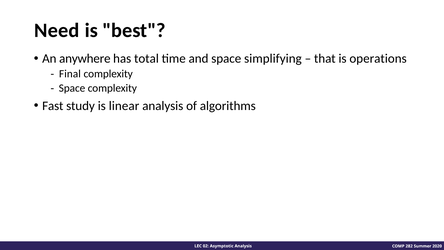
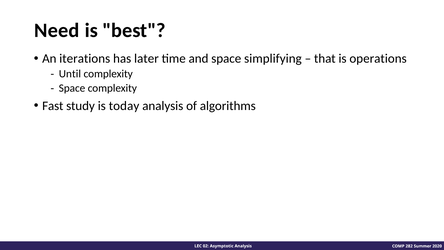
anywhere: anywhere -> iterations (85, 59)
total: total -> later (146, 59)
Final: Final -> Until (70, 74)
linear: linear -> today (124, 106)
